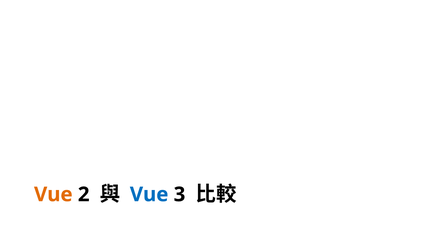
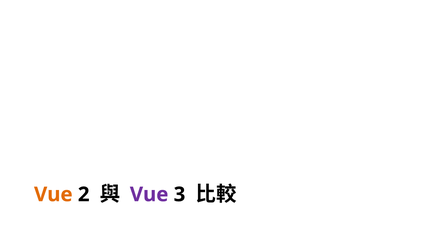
Vue colour: blue -> purple (149, 194)
